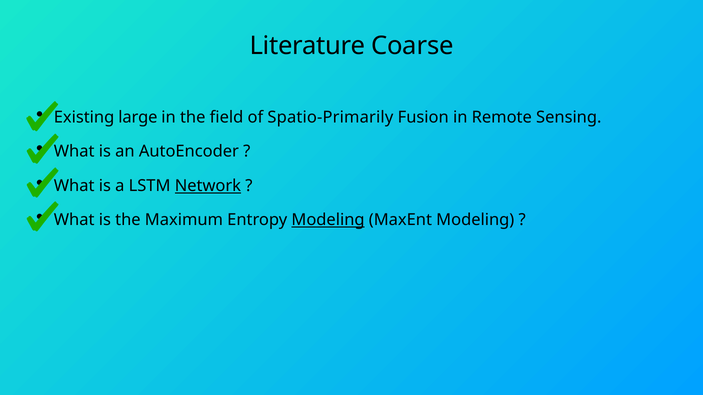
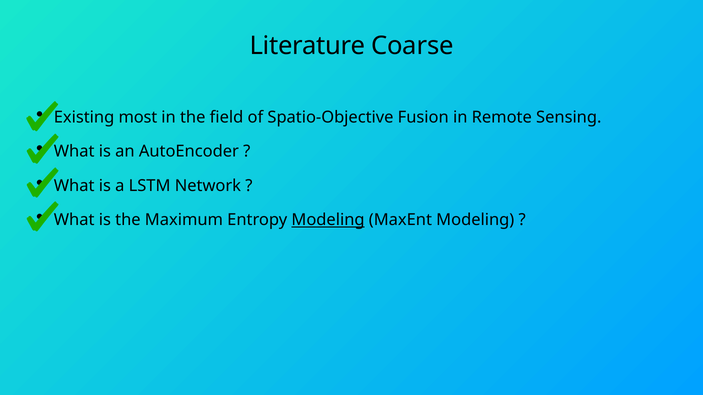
large: large -> most (138, 117)
Spatio-Primarily: Spatio-Primarily -> Spatio-Objective (330, 117)
Network underline: present -> none (208, 186)
